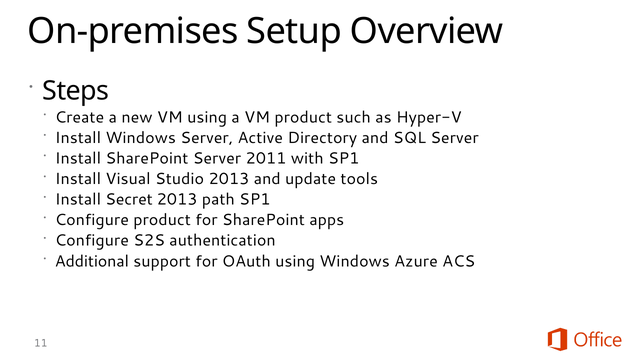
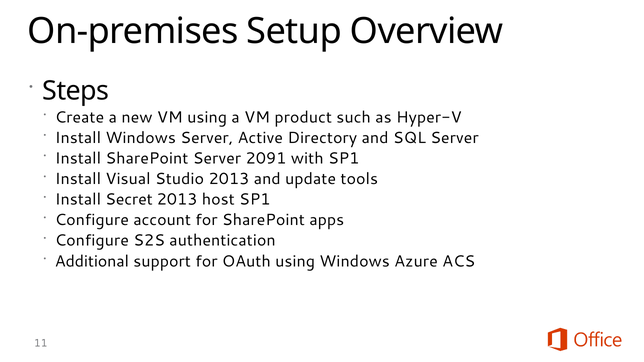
2011: 2011 -> 2091 (266, 159)
path: path -> host (218, 200)
Configure product: product -> account (162, 220)
